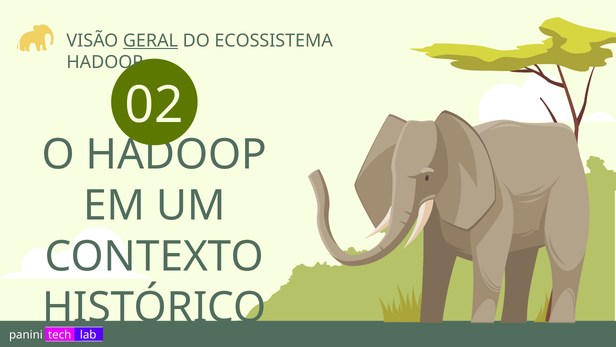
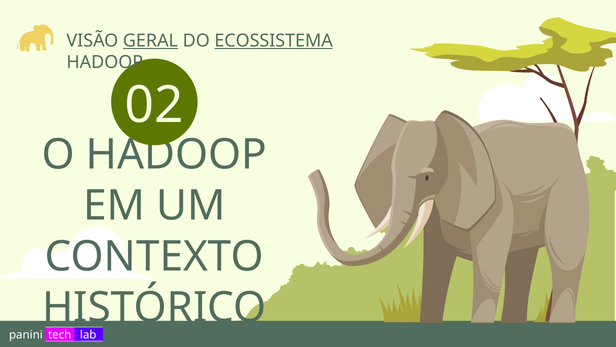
ECOSSISTEMA underline: none -> present (274, 41)
